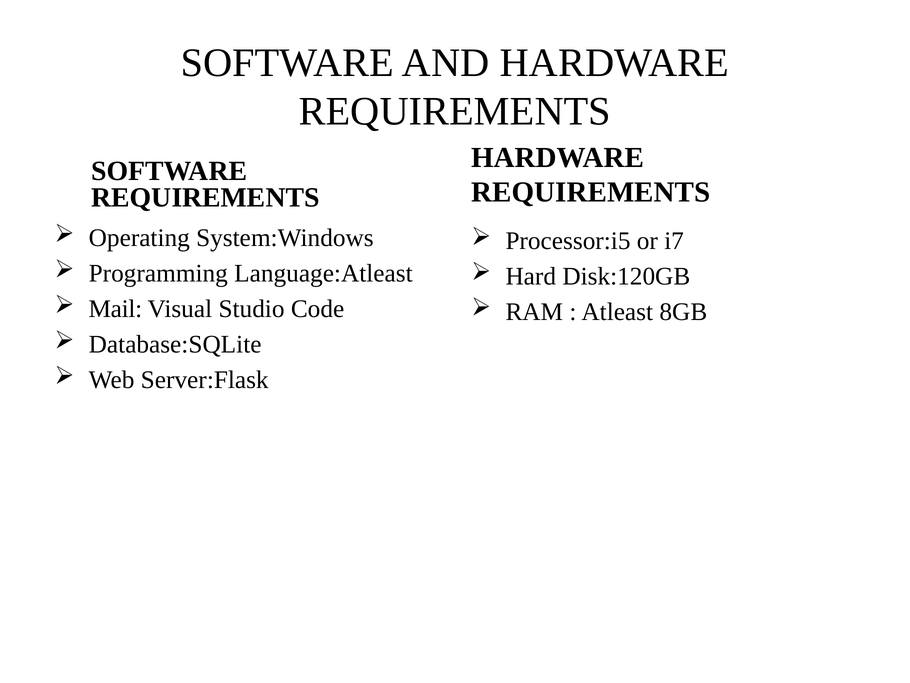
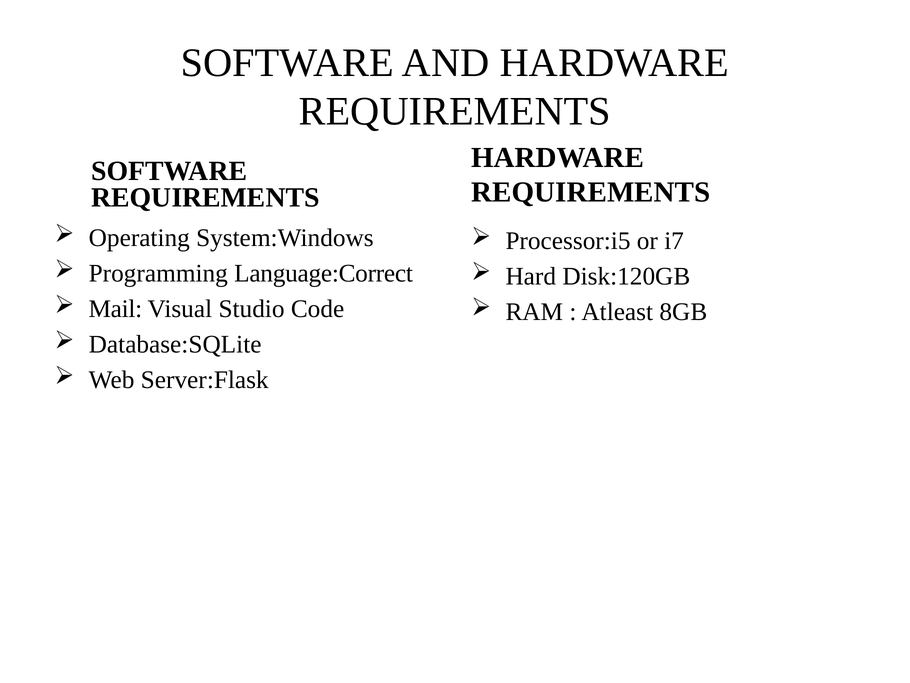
Language:Atleast: Language:Atleast -> Language:Correct (324, 273)
